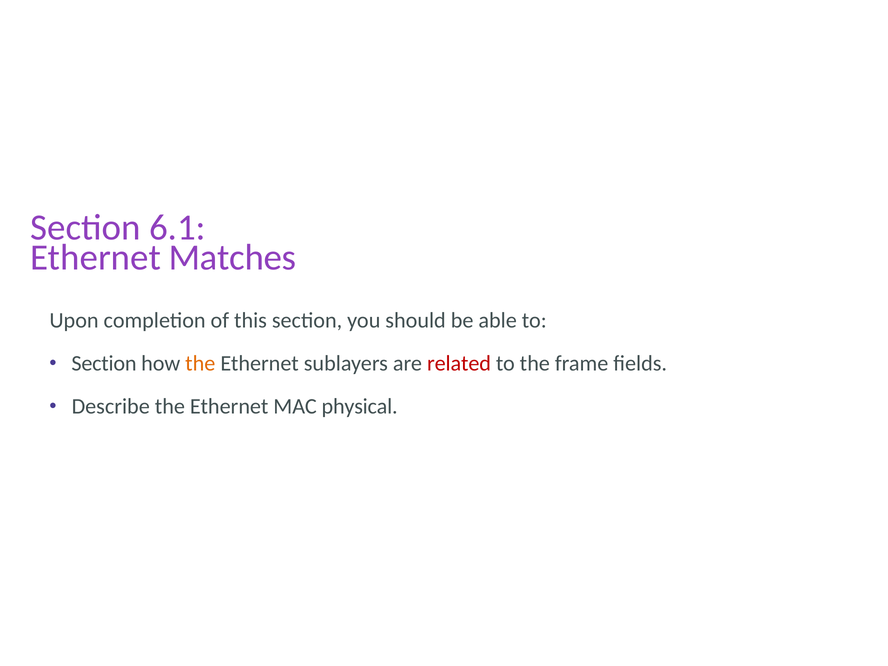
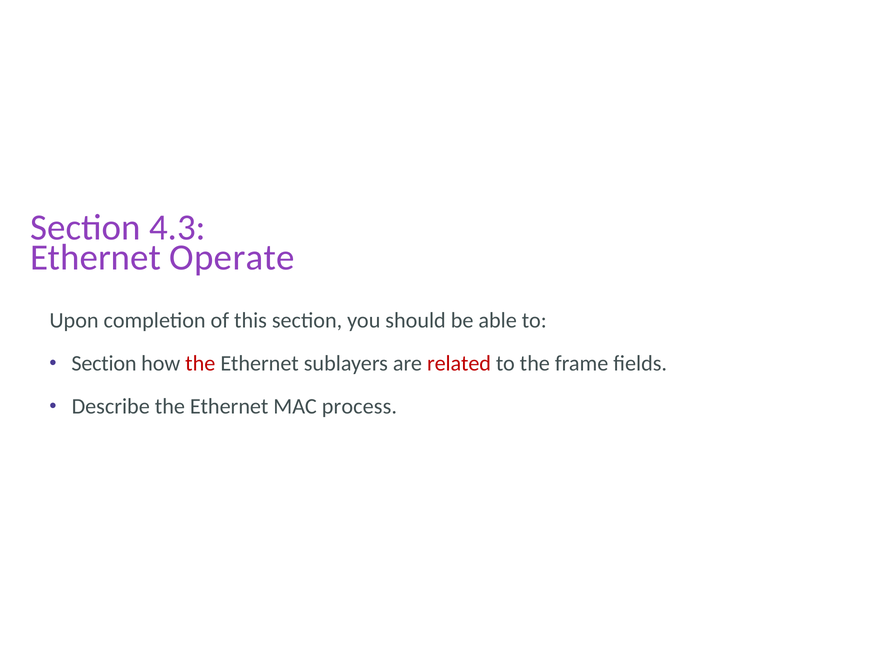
6.1: 6.1 -> 4.3 (177, 227)
Matches: Matches -> Operate (232, 258)
the colour: orange -> red (200, 363)
physical: physical -> process (359, 406)
